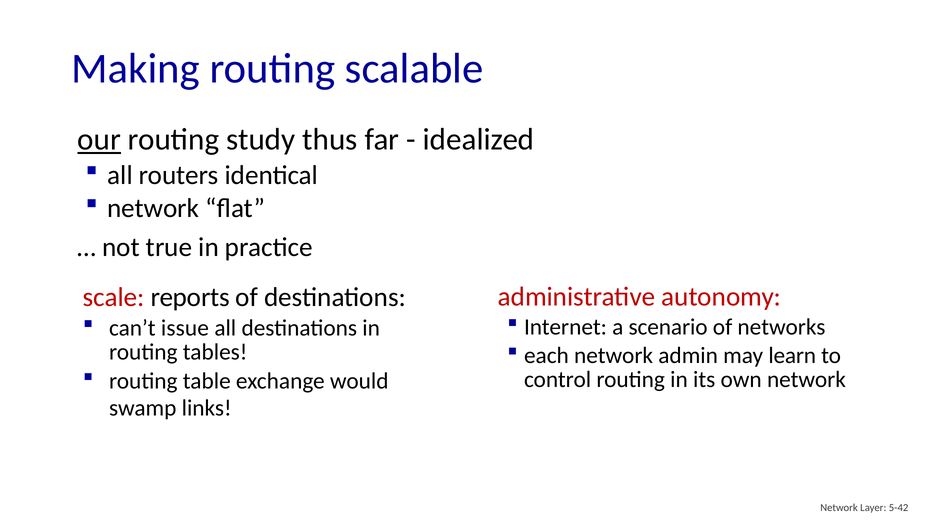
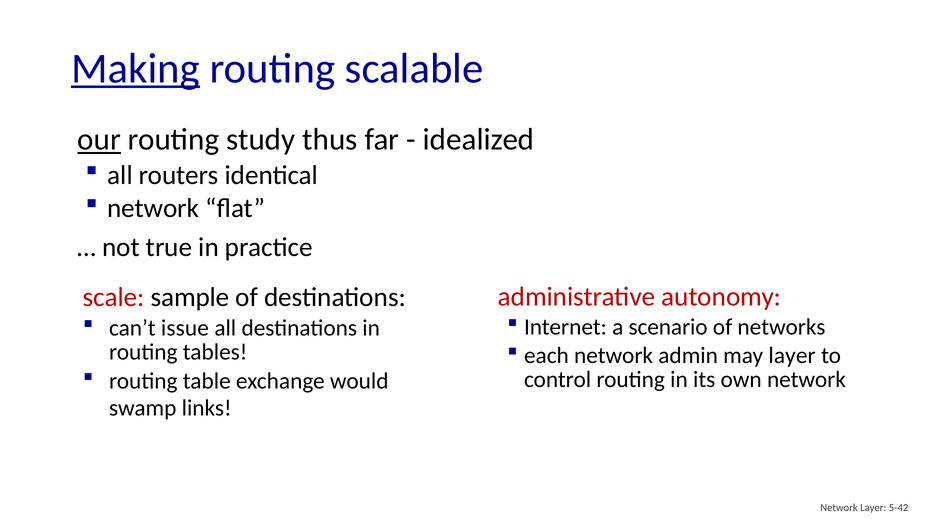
Making underline: none -> present (136, 69)
reports: reports -> sample (190, 297)
may learn: learn -> layer (792, 355)
